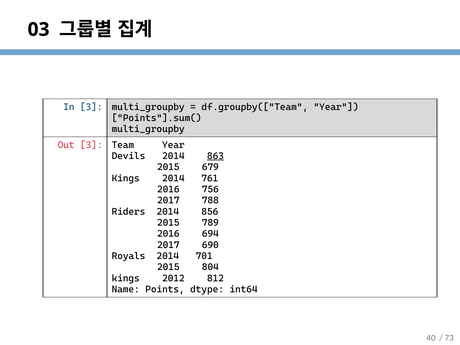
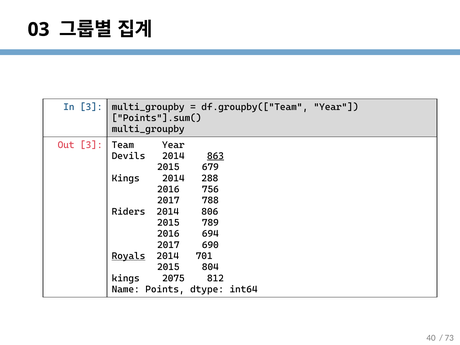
761: 761 -> 288 (210, 178)
856: 856 -> 806 (210, 212)
Royals underline: none -> present (129, 256)
2012: 2012 -> 2075 (173, 278)
